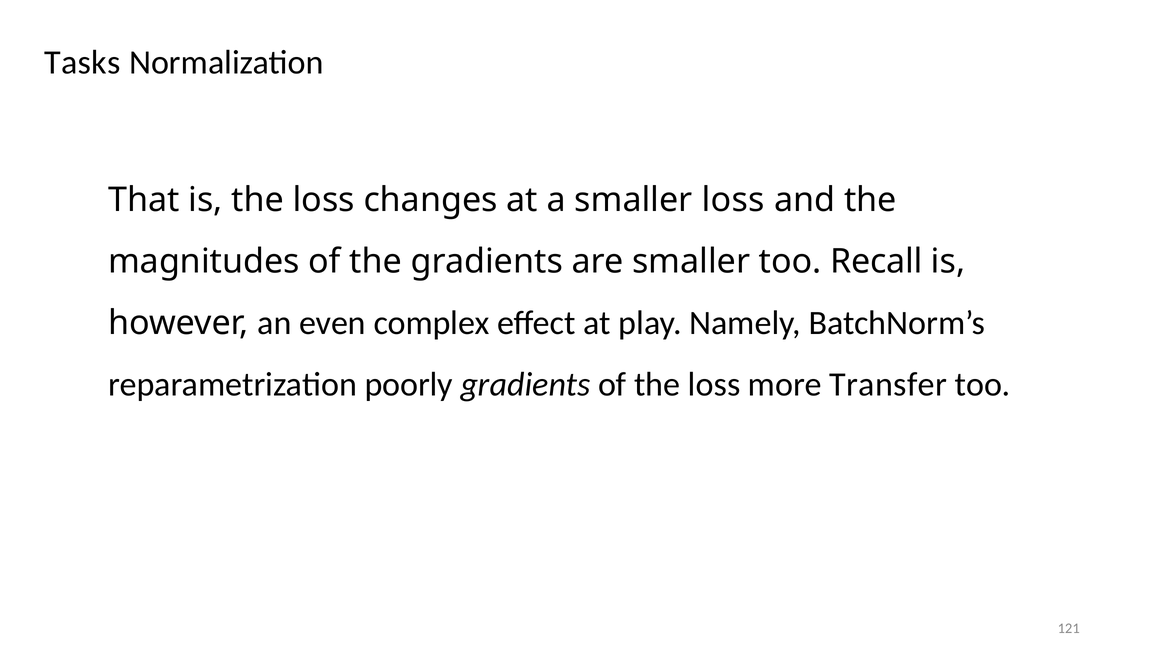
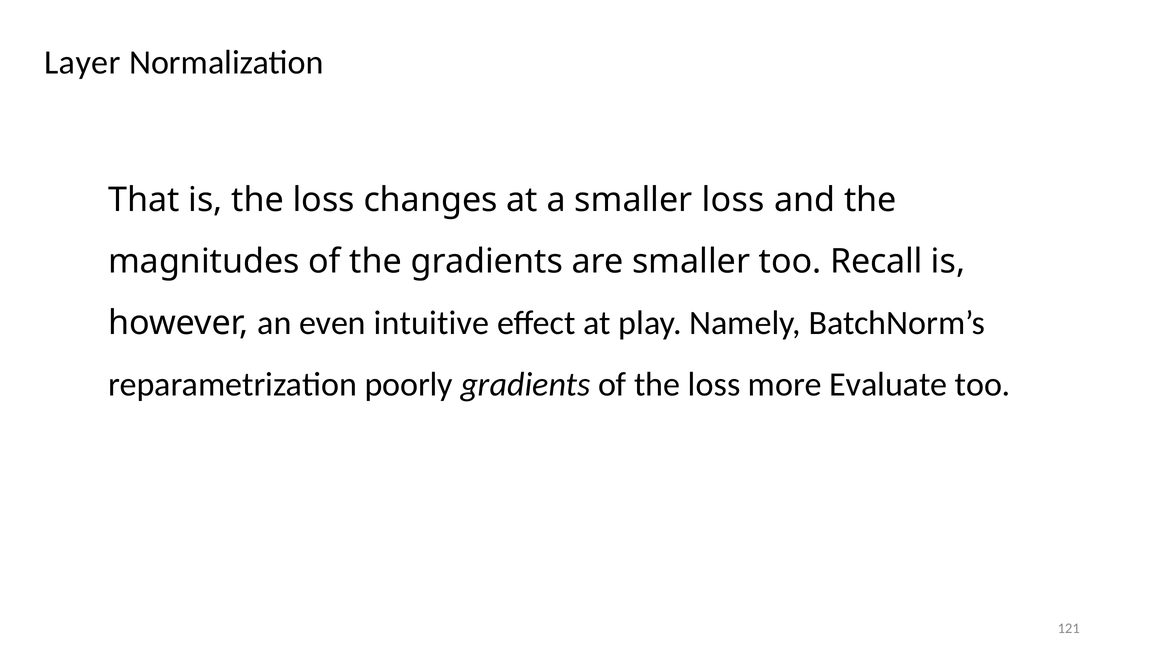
Tasks: Tasks -> Layer (82, 63)
complex: complex -> intuitive (431, 323)
Transfer: Transfer -> Evaluate (888, 384)
